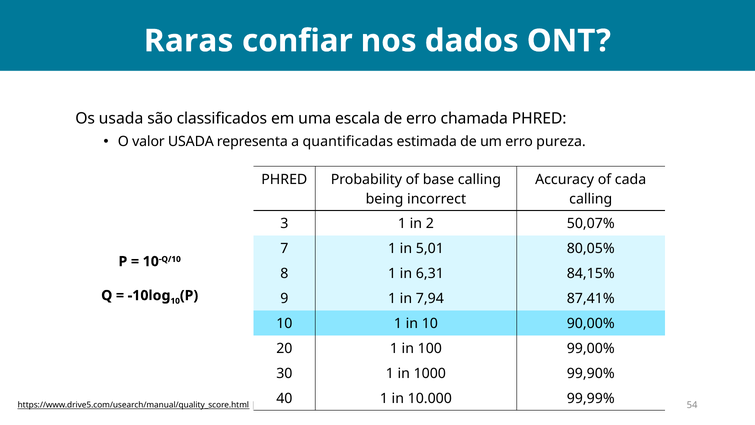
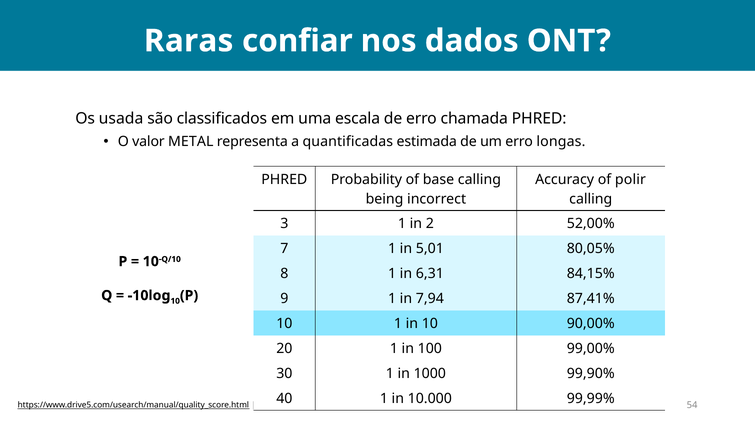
valor USADA: USADA -> METAL (191, 142)
pureza: pureza -> longas (561, 142)
cada: cada -> polir (630, 179)
50,07%: 50,07% -> 52,00% (591, 224)
